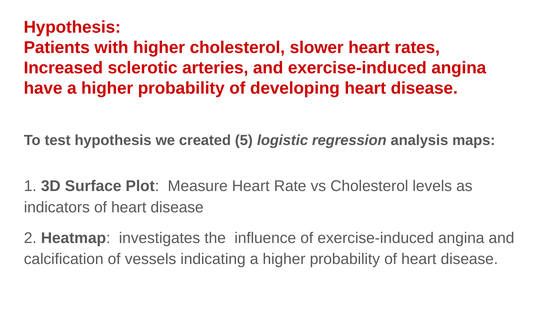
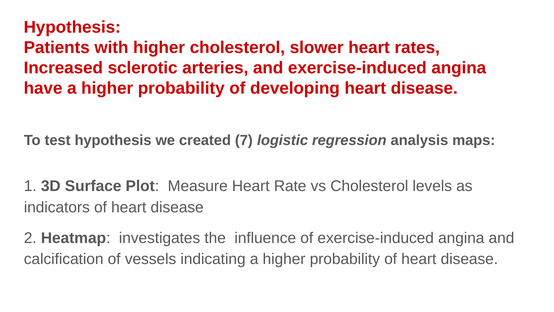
5: 5 -> 7 (244, 140)
